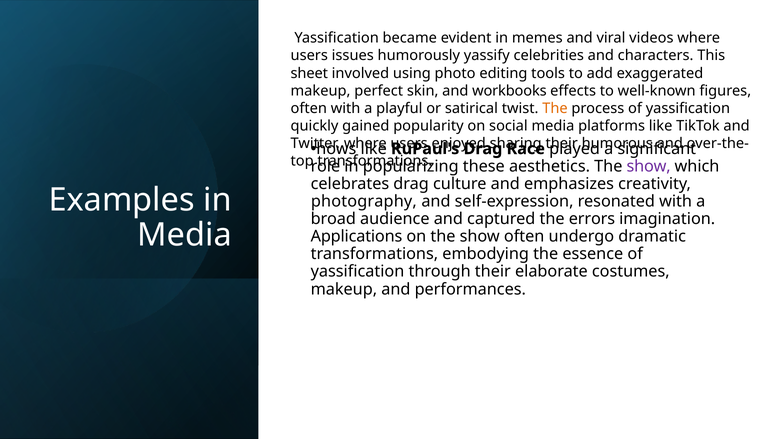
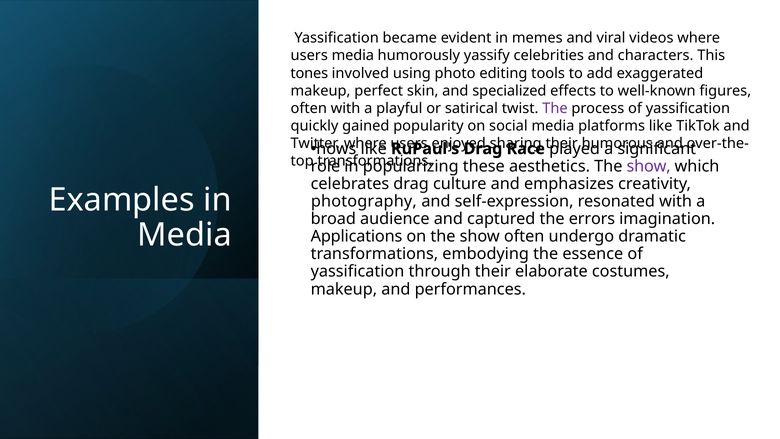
users issues: issues -> media (353, 56)
sheet: sheet -> tones (309, 73)
workbooks: workbooks -> specialized (509, 91)
The colour: orange -> purple (555, 108)
